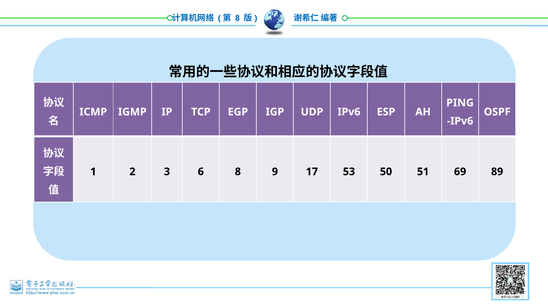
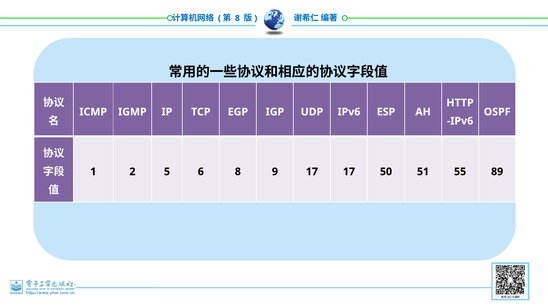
PING: PING -> HTTP (460, 103)
3: 3 -> 5 (167, 172)
17 53: 53 -> 17 (349, 172)
69: 69 -> 55 (460, 172)
